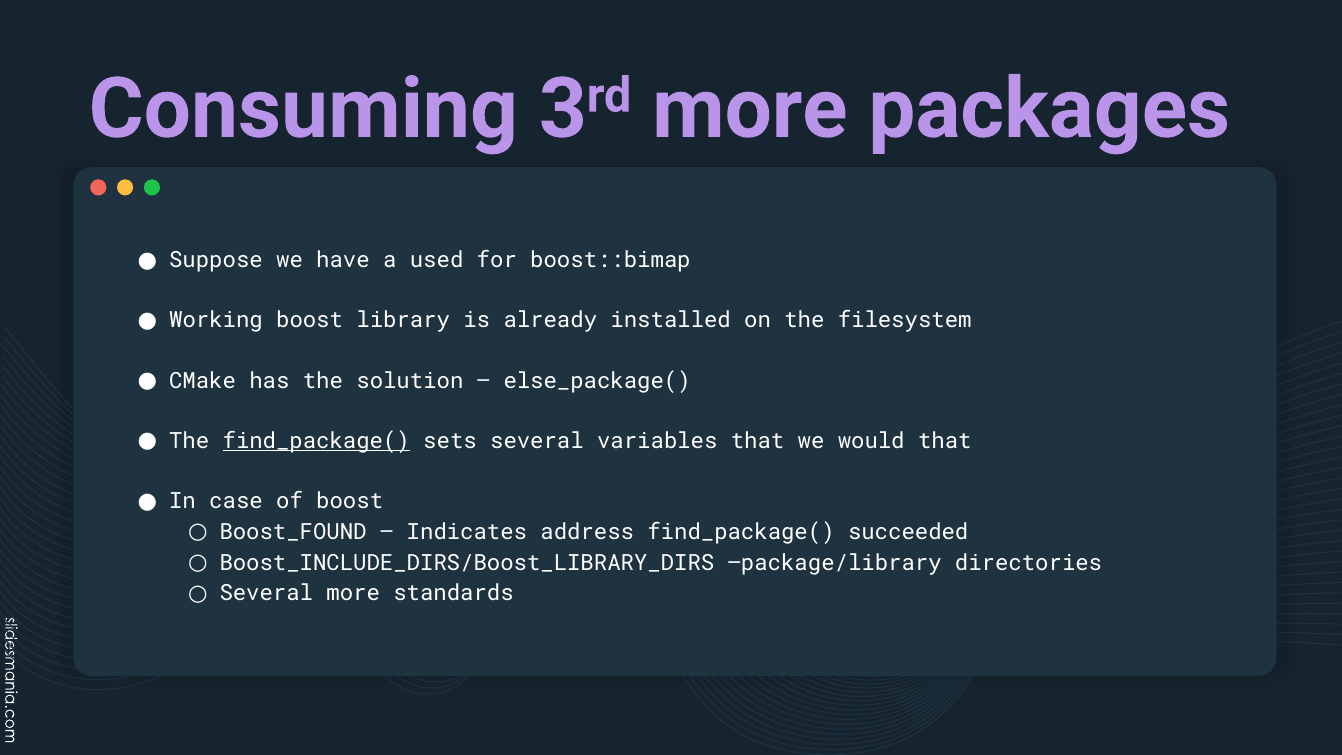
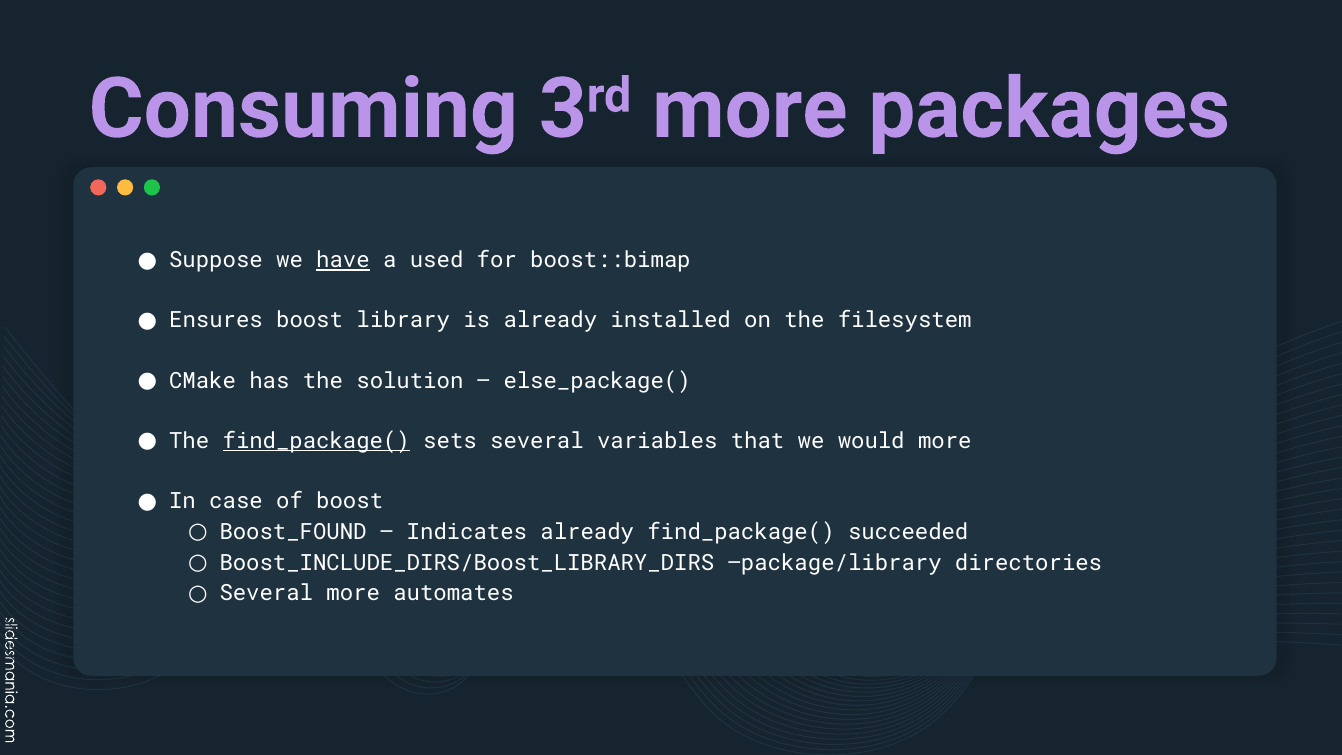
have underline: none -> present (343, 260)
Working: Working -> Ensures (216, 320)
would that: that -> more (945, 441)
Indicates address: address -> already (587, 532)
standards: standards -> automates (454, 593)
